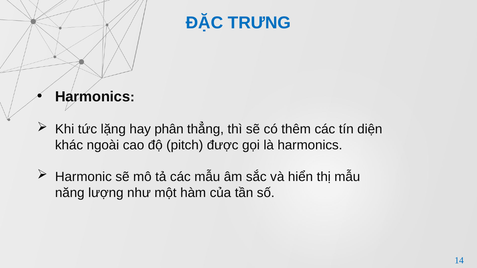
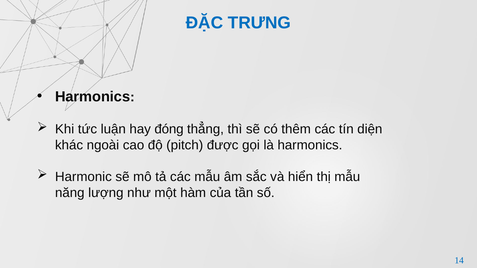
lặng: lặng -> luận (113, 129)
phân: phân -> đóng (169, 129)
